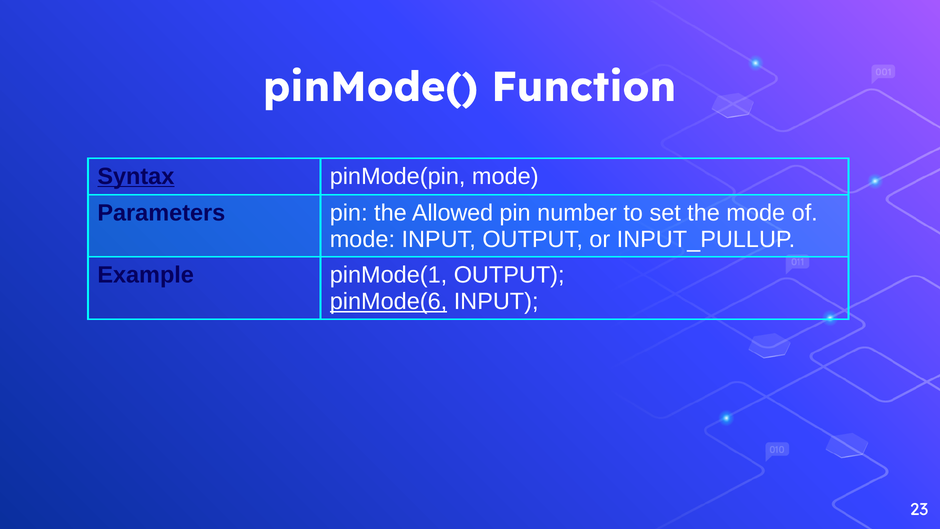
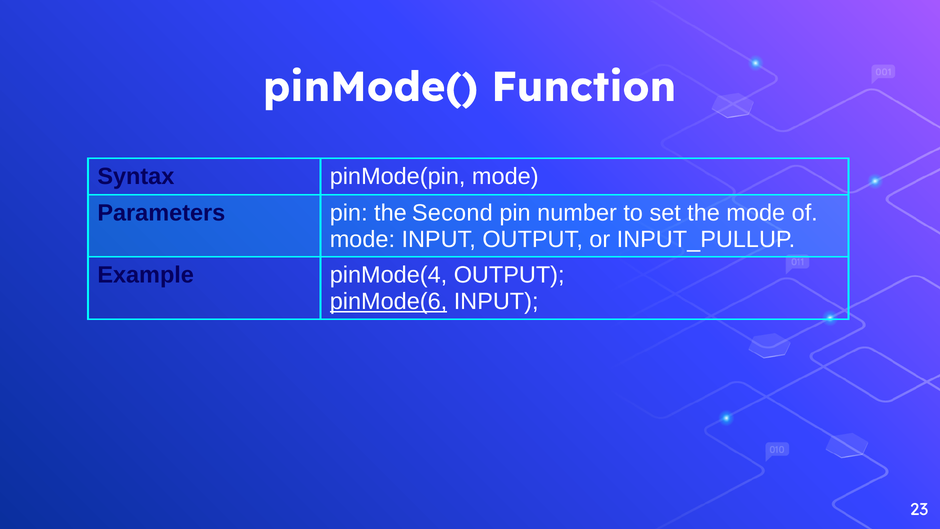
Syntax underline: present -> none (136, 176)
Allowed: Allowed -> Second (452, 213)
pinMode(1: pinMode(1 -> pinMode(4 (389, 275)
